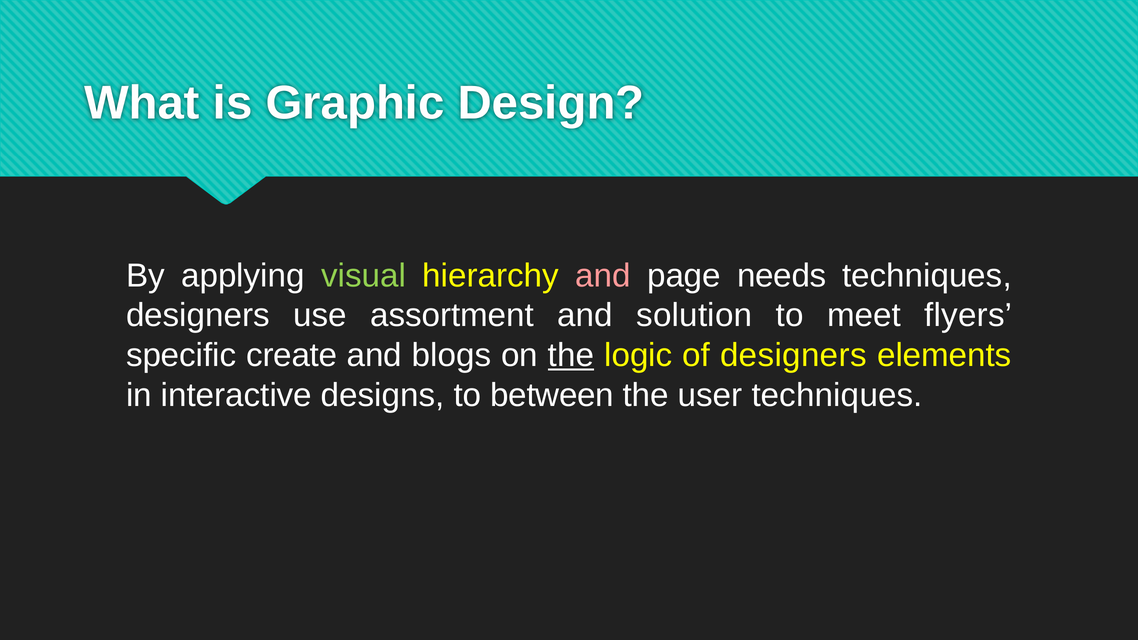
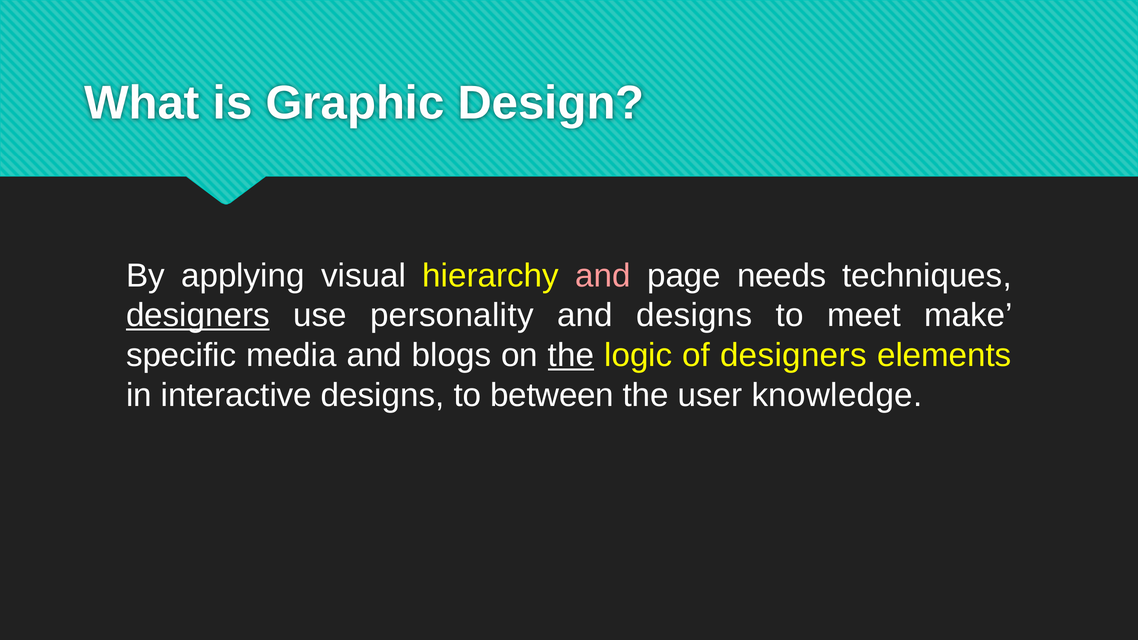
visual colour: light green -> white (364, 276)
designers underline: none -> present (198, 316)
assortment: assortment -> personality (452, 316)
and solution: solution -> designs (694, 316)
flyers: flyers -> make (968, 316)
create: create -> media (292, 355)
user techniques: techniques -> knowledge (837, 395)
